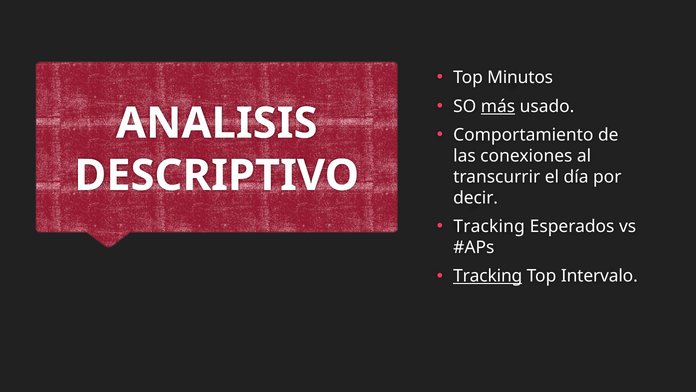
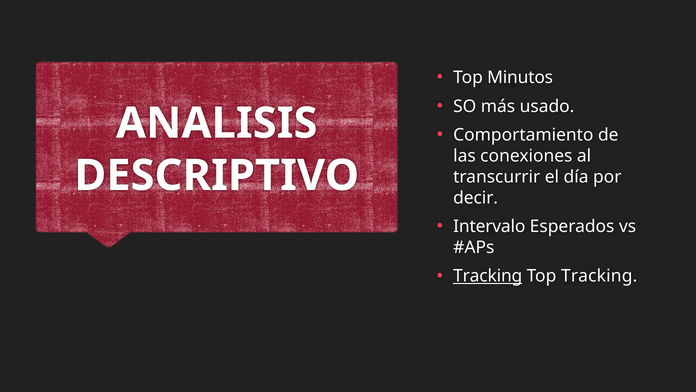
más underline: present -> none (498, 106)
Tracking: Tracking -> Intervalo (489, 226)
Top Intervalo: Intervalo -> Tracking (599, 276)
